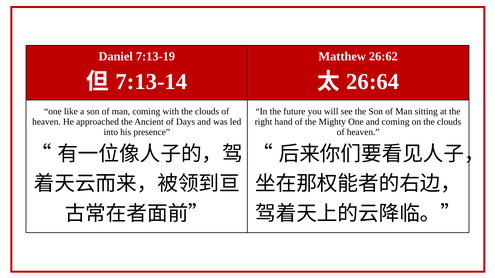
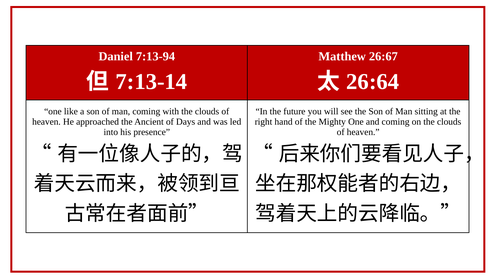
7:13-19: 7:13-19 -> 7:13-94 (156, 56)
26:62: 26:62 -> 26:67 (383, 56)
